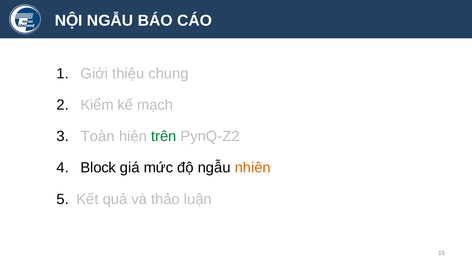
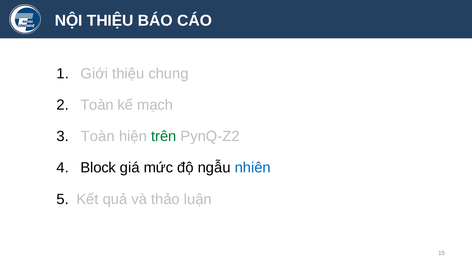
NỘI NGẪU: NGẪU -> THIỆU (110, 21)
Kiểm: Kiểm -> Toàn (97, 105)
nhiên colour: orange -> blue (253, 168)
